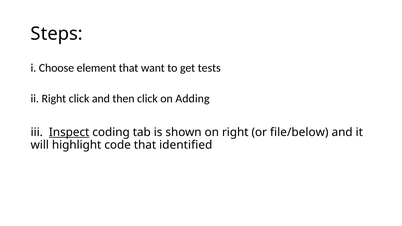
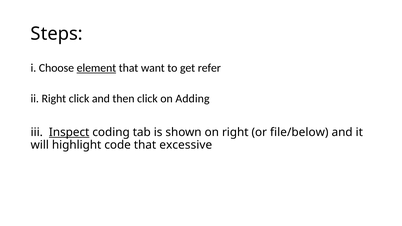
element underline: none -> present (96, 68)
tests: tests -> refer (209, 68)
identified: identified -> excessive (186, 145)
